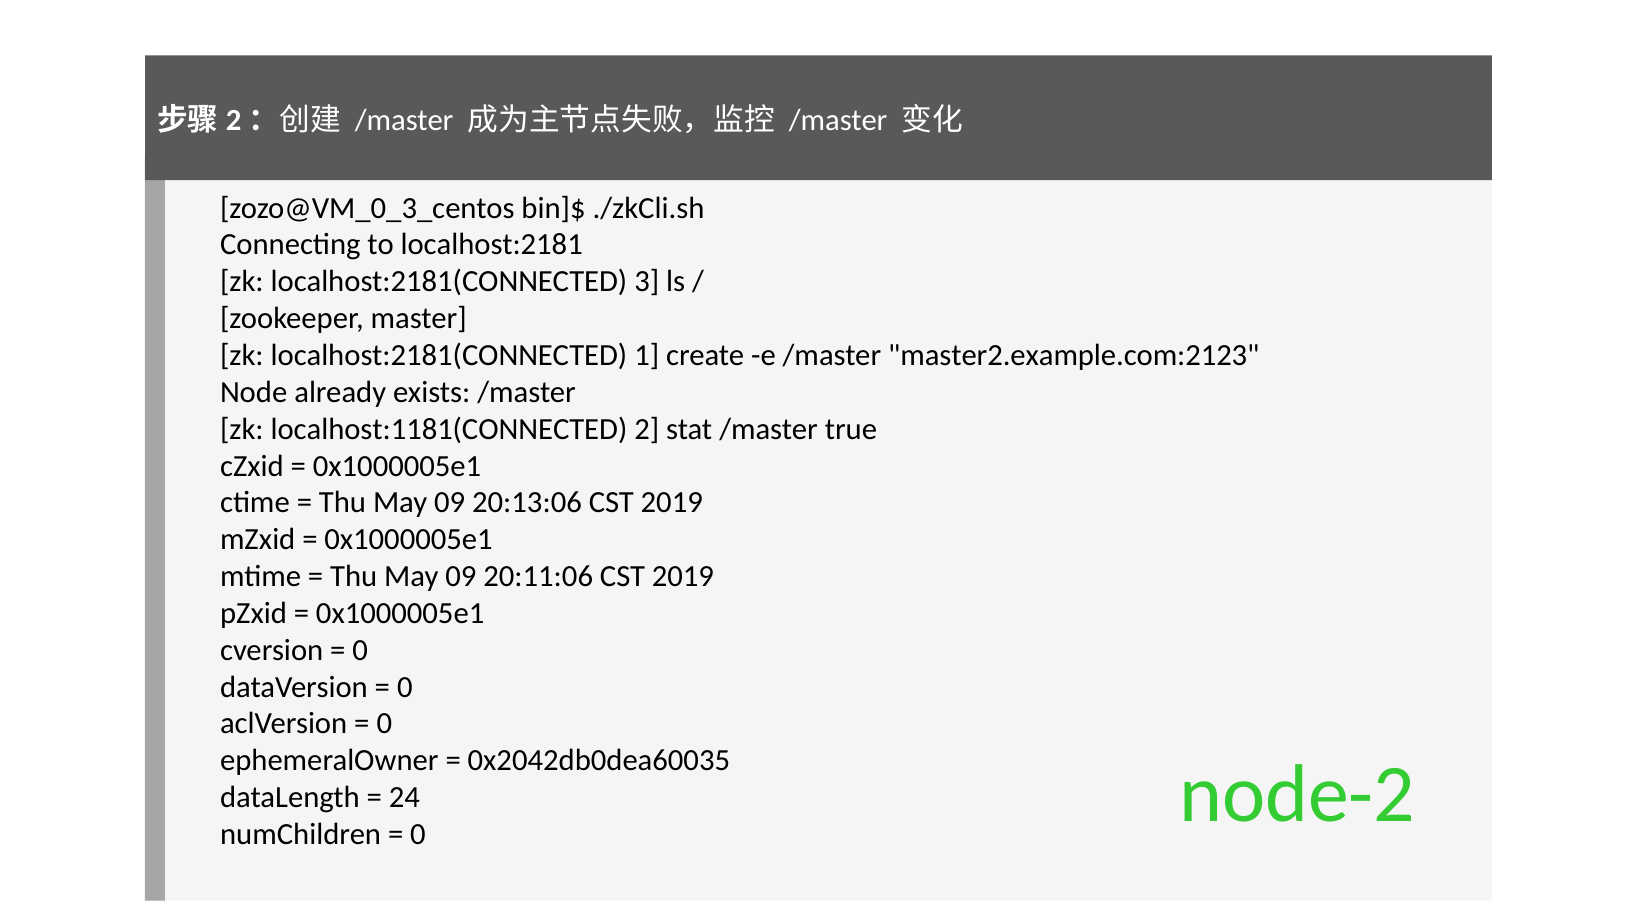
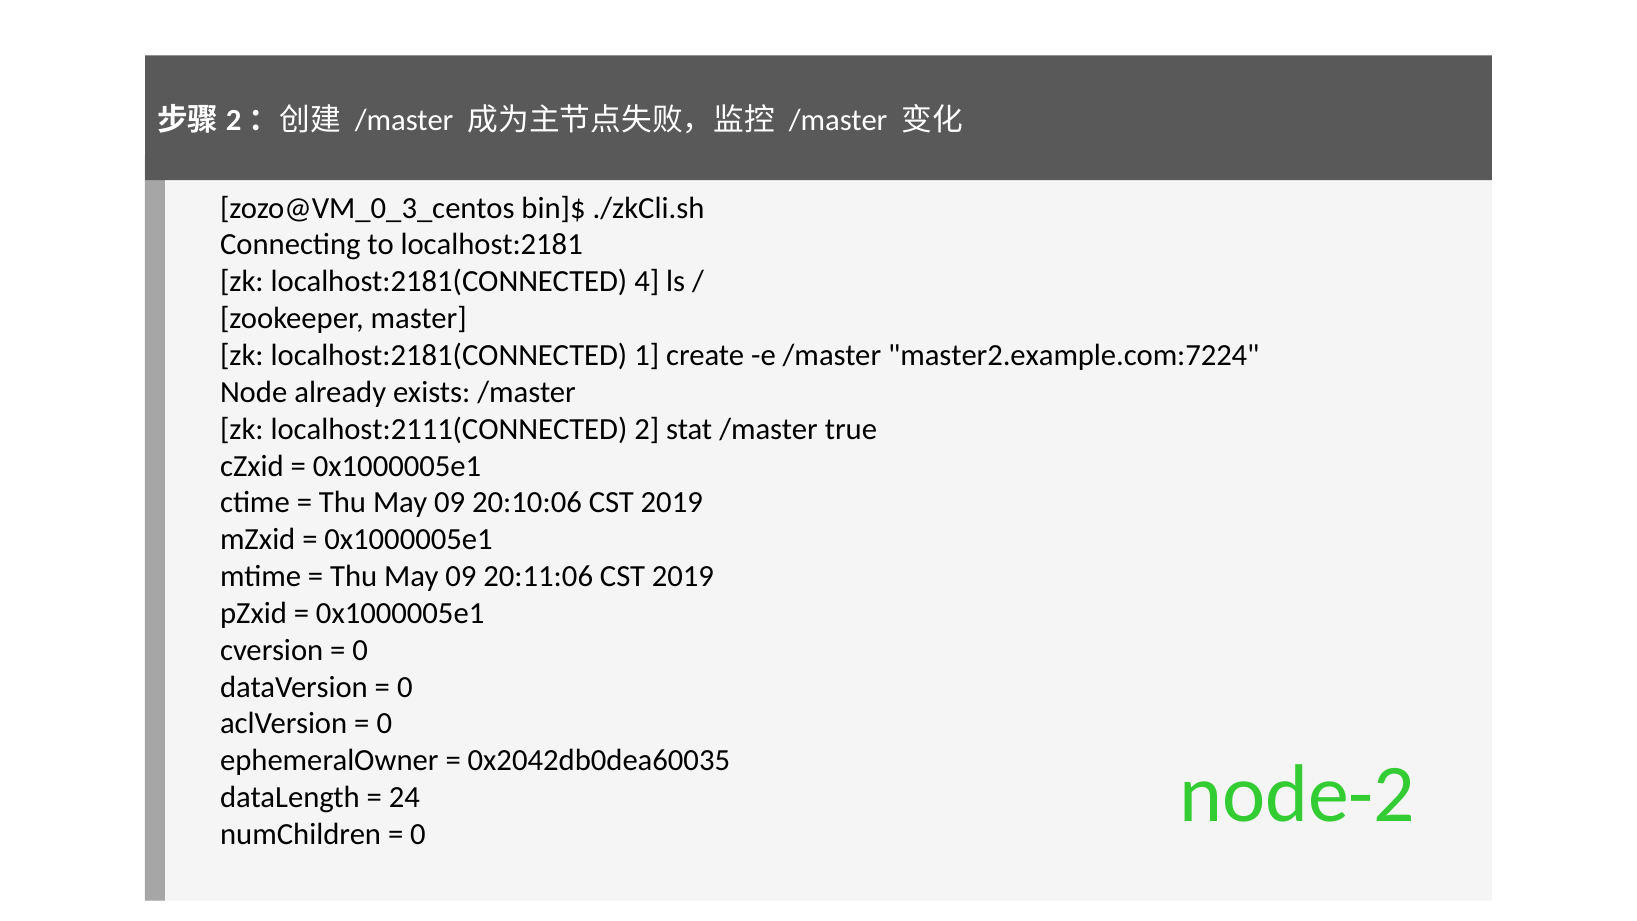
3: 3 -> 4 (647, 282)
master2.example.com:2123: master2.example.com:2123 -> master2.example.com:7224 (1074, 355)
localhost:1181(CONNECTED: localhost:1181(CONNECTED -> localhost:2111(CONNECTED (449, 429)
20:13:06: 20:13:06 -> 20:10:06 (527, 503)
